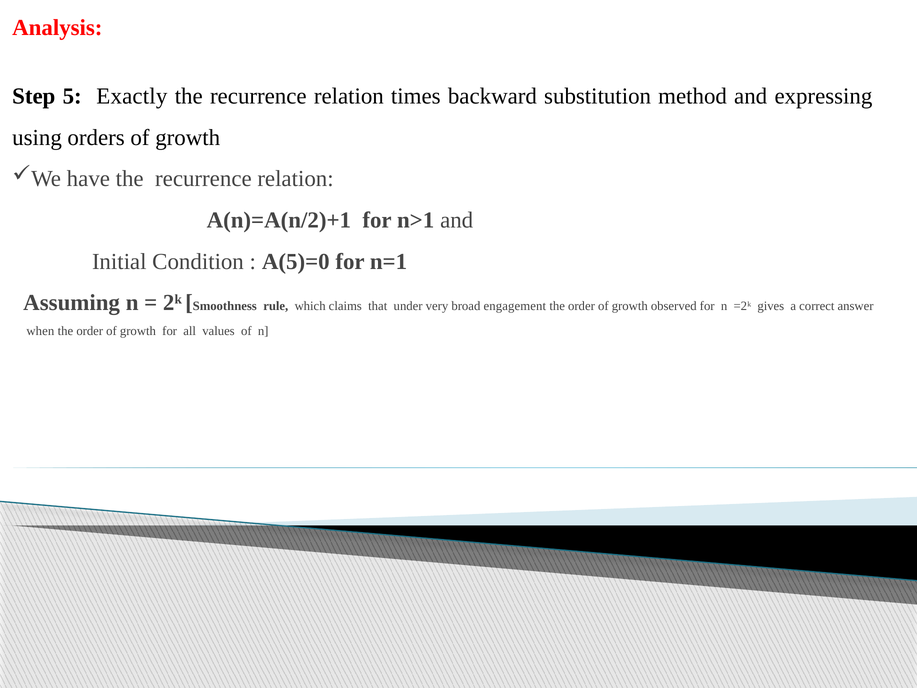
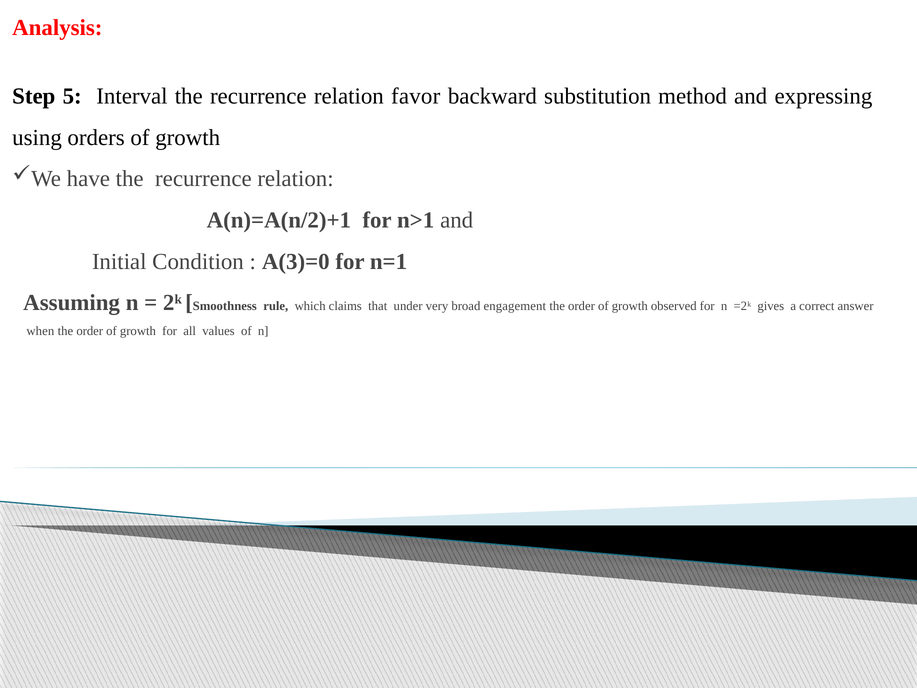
Exactly: Exactly -> Interval (132, 96)
times: times -> favor (416, 96)
A(5)=0: A(5)=0 -> A(3)=0 (296, 261)
